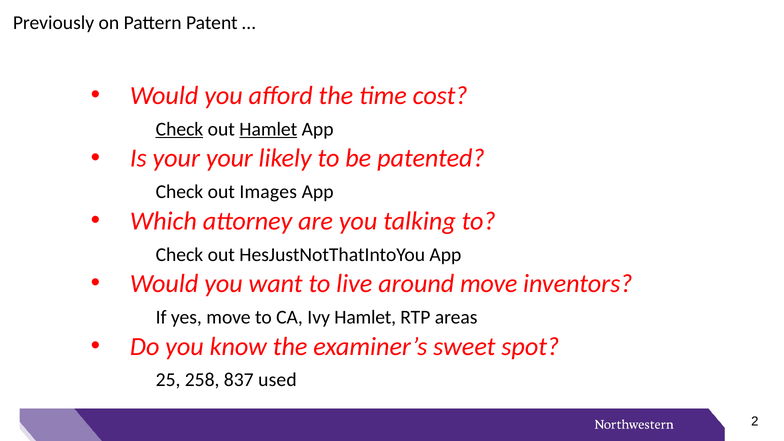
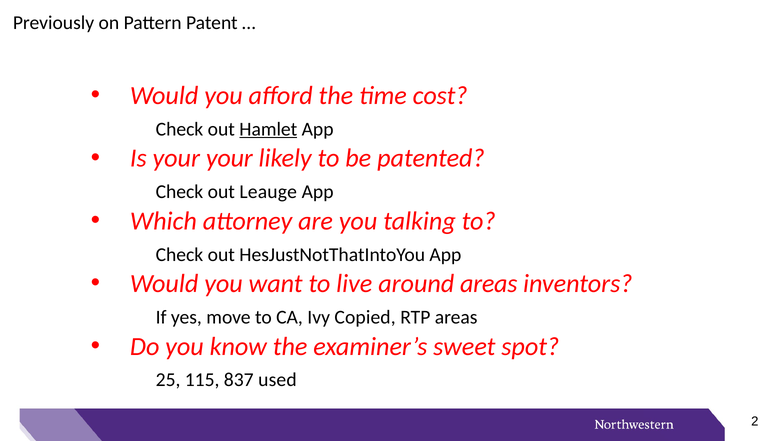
Check underline: present -> none (179, 129)
Images: Images -> Leauge (268, 192)
around move: move -> areas (489, 284)
Ivy Hamlet: Hamlet -> Copied (365, 317)
258: 258 -> 115 (202, 380)
